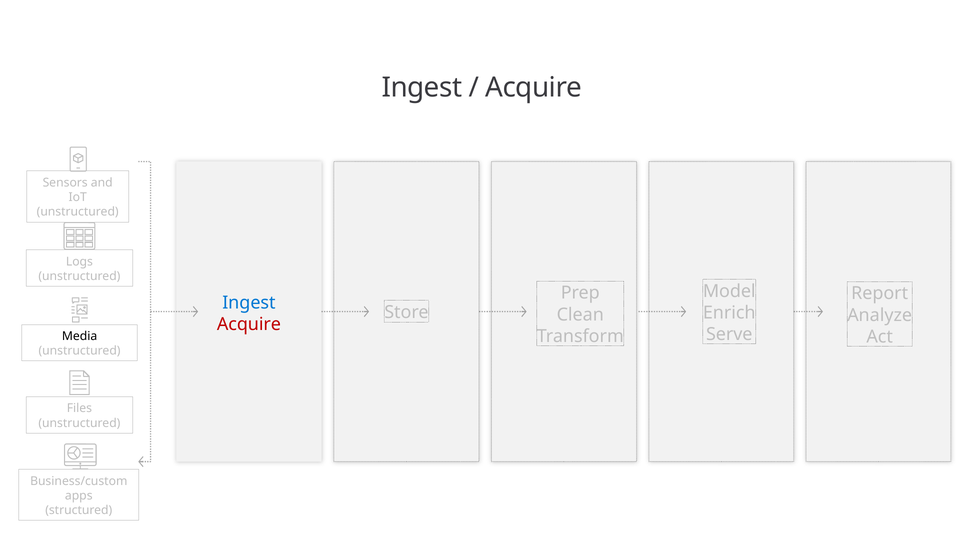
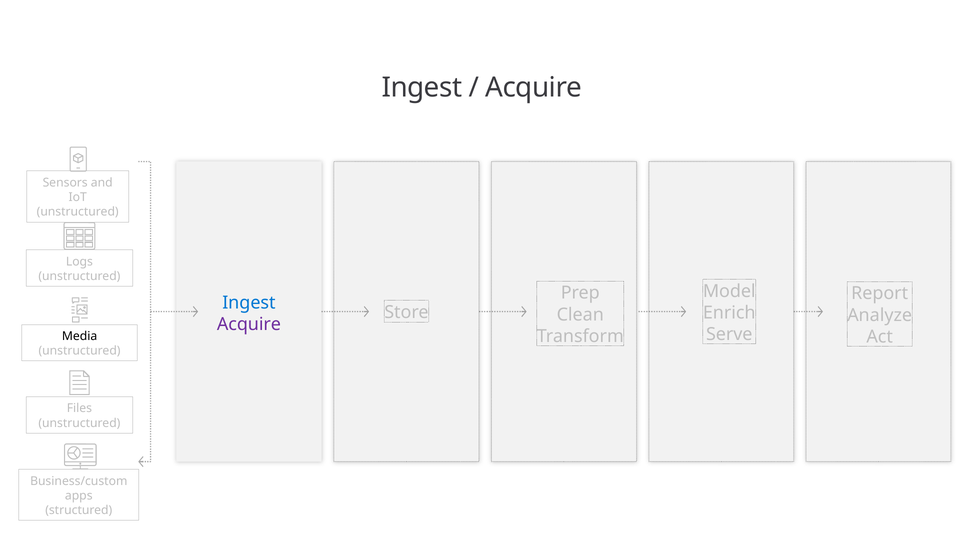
Acquire colour: red -> purple (249, 324)
